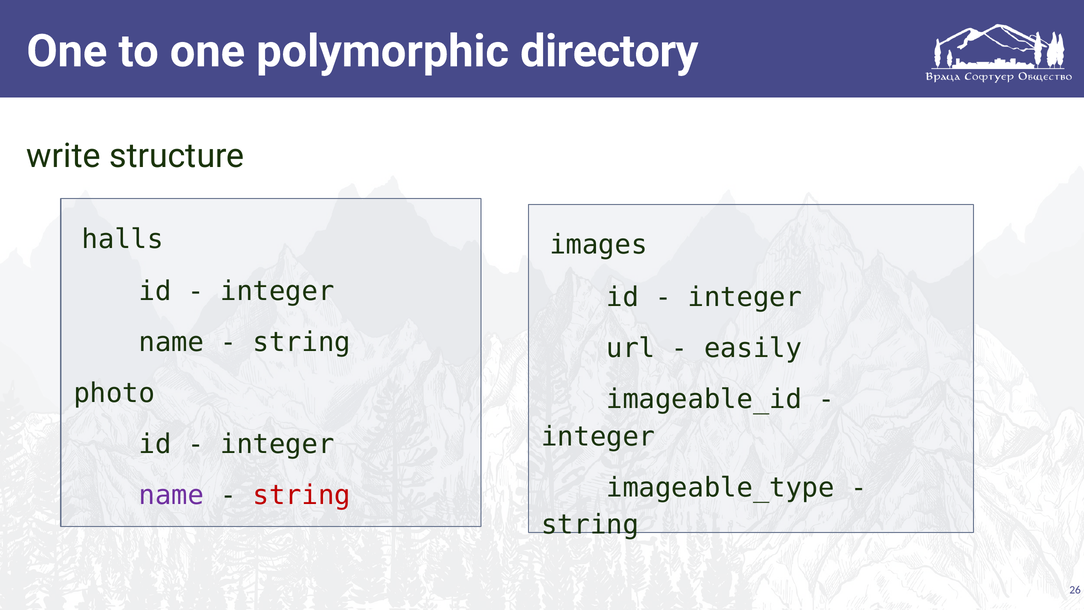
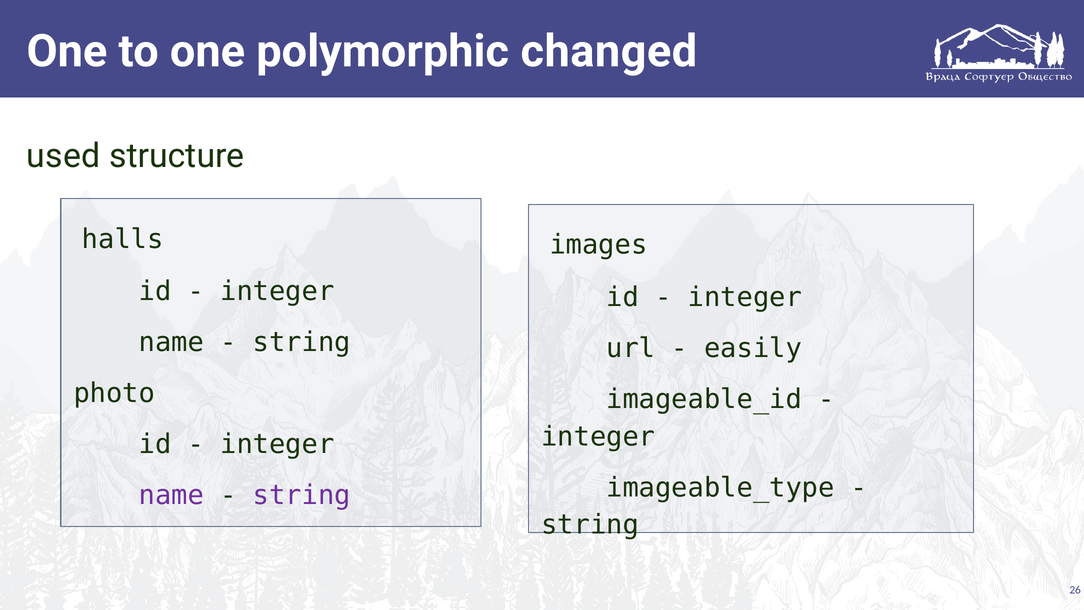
directory: directory -> changed (609, 51)
write: write -> used (63, 156)
string colour: red -> purple (302, 495)
